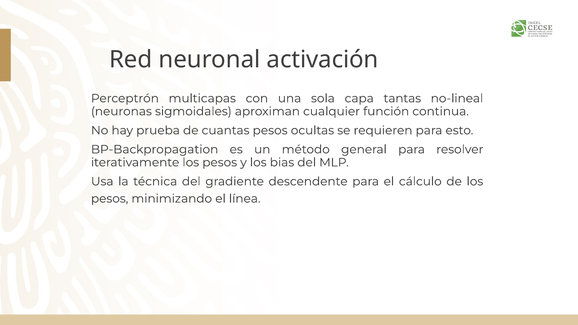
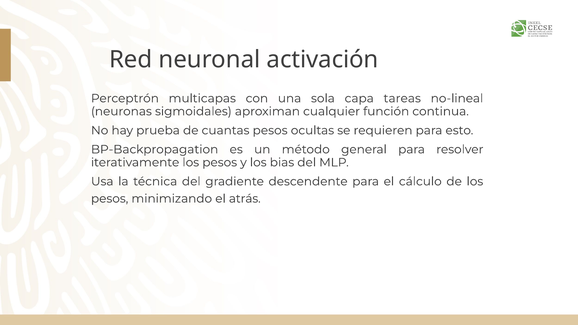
tantas: tantas -> tareas (402, 98)
línea: línea -> atrás (245, 199)
